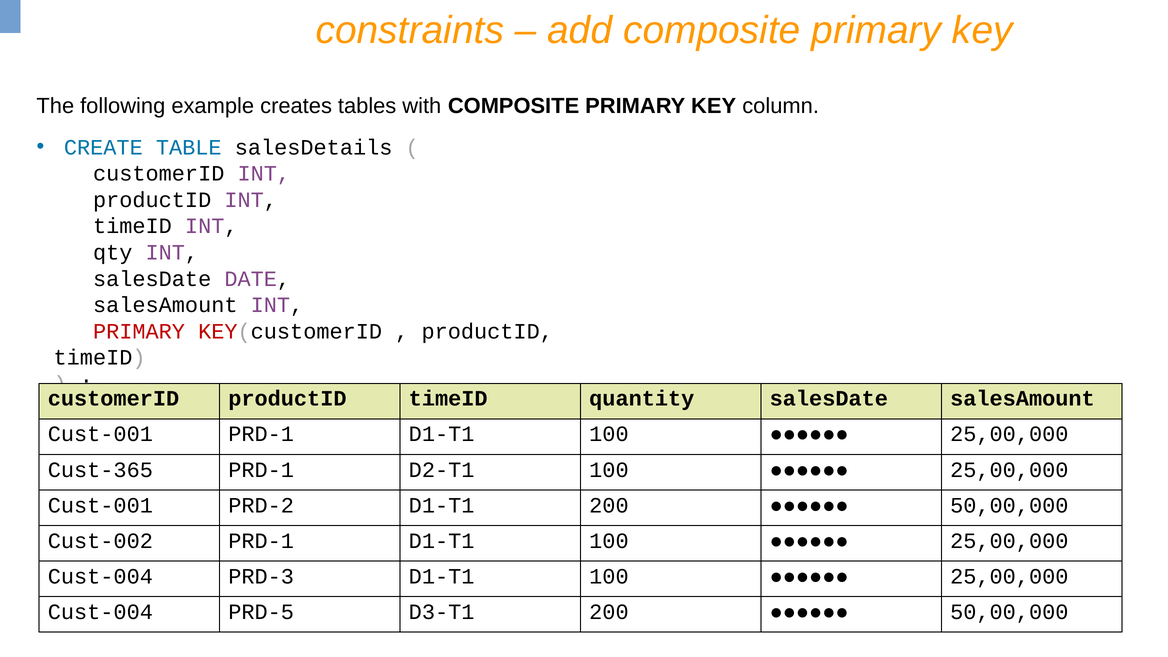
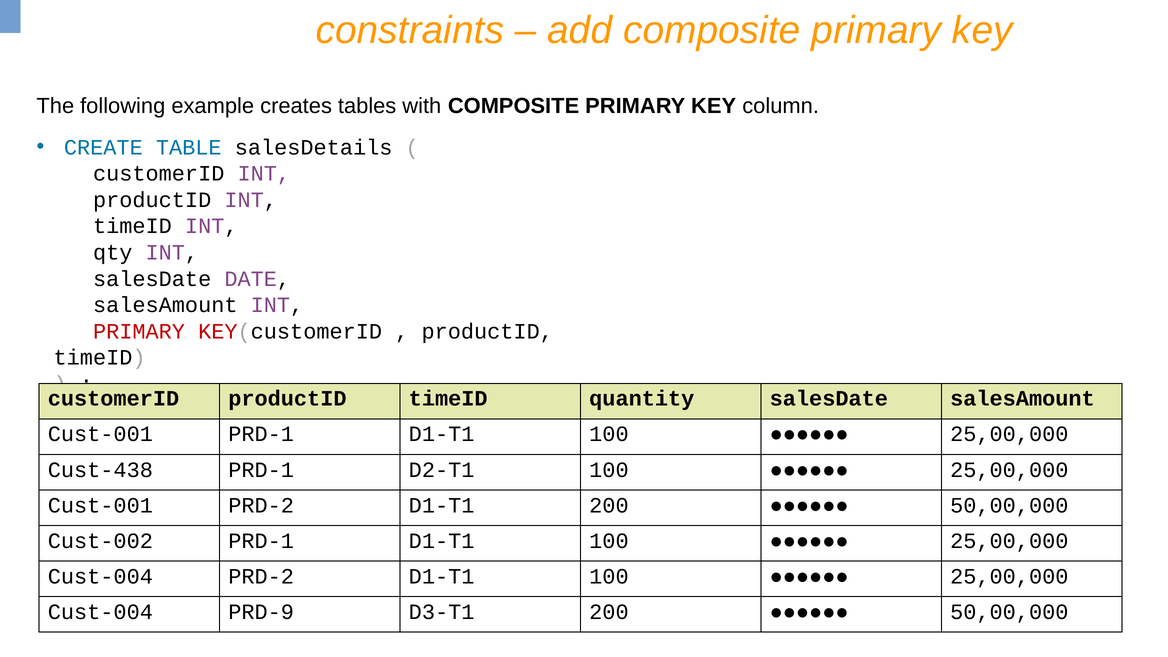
Cust-365: Cust-365 -> Cust-438 (100, 470)
Cust-004 PRD-3: PRD-3 -> PRD-2 (261, 576)
PRD-5: PRD-5 -> PRD-9 (261, 612)
